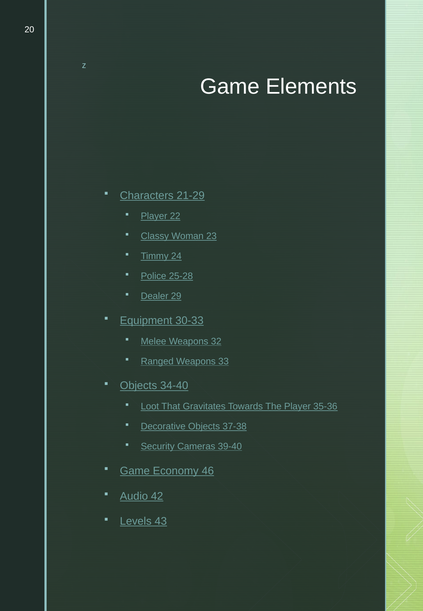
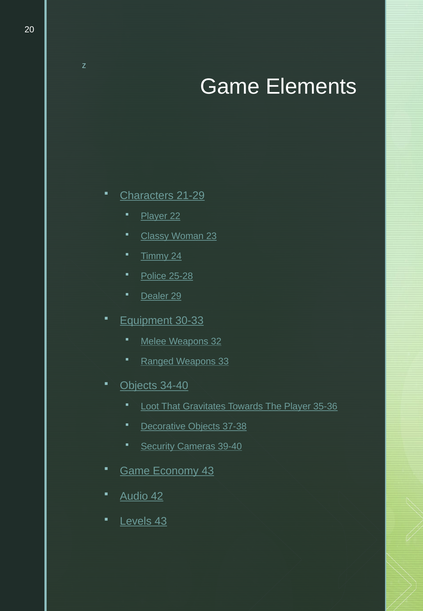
Economy 46: 46 -> 43 (208, 471)
